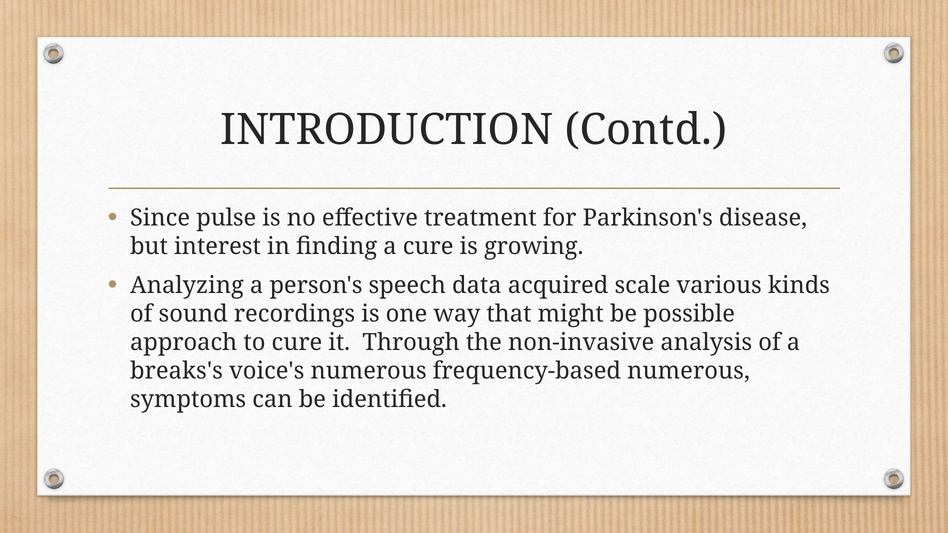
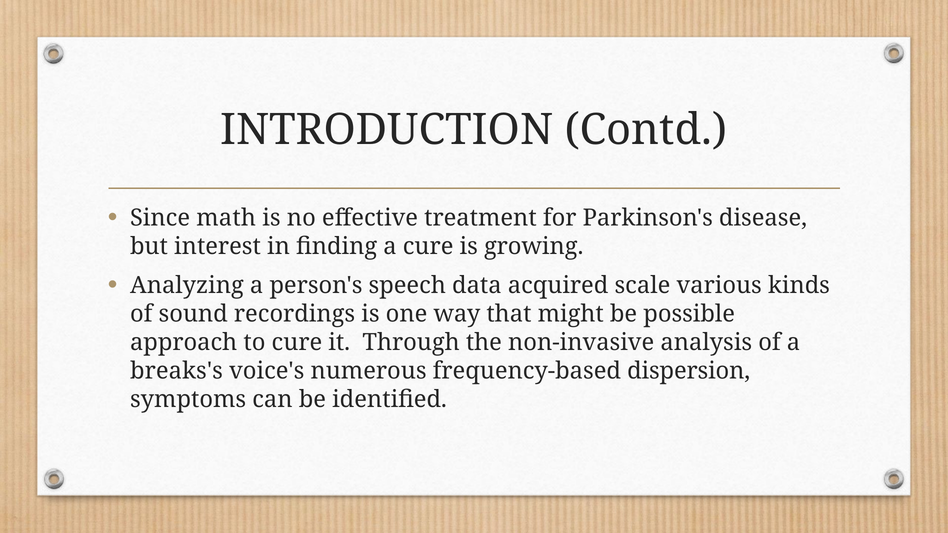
pulse: pulse -> math (226, 218)
frequency-based numerous: numerous -> dispersion (689, 371)
